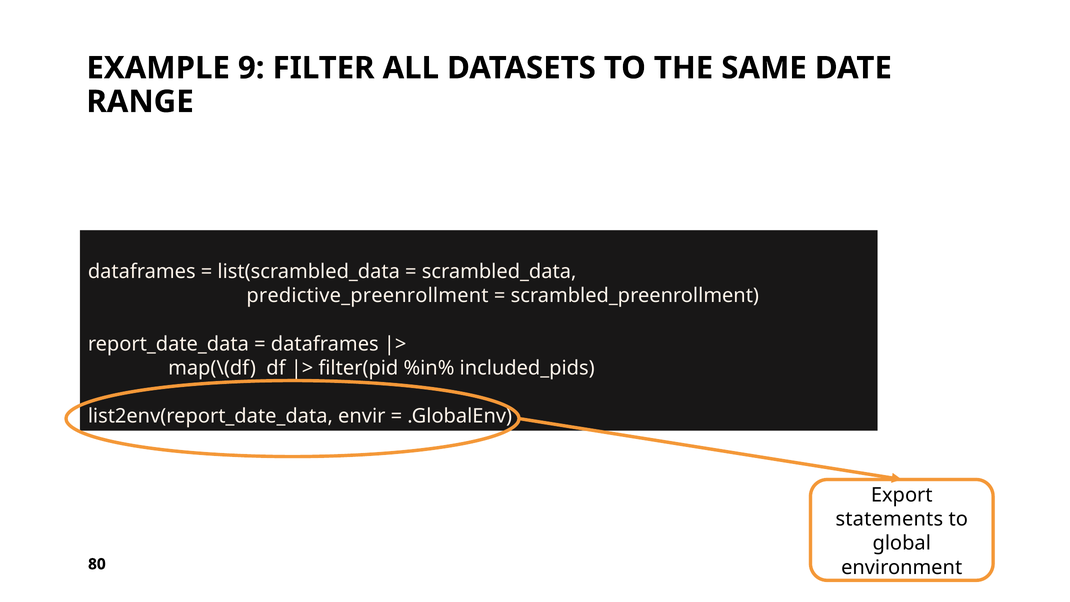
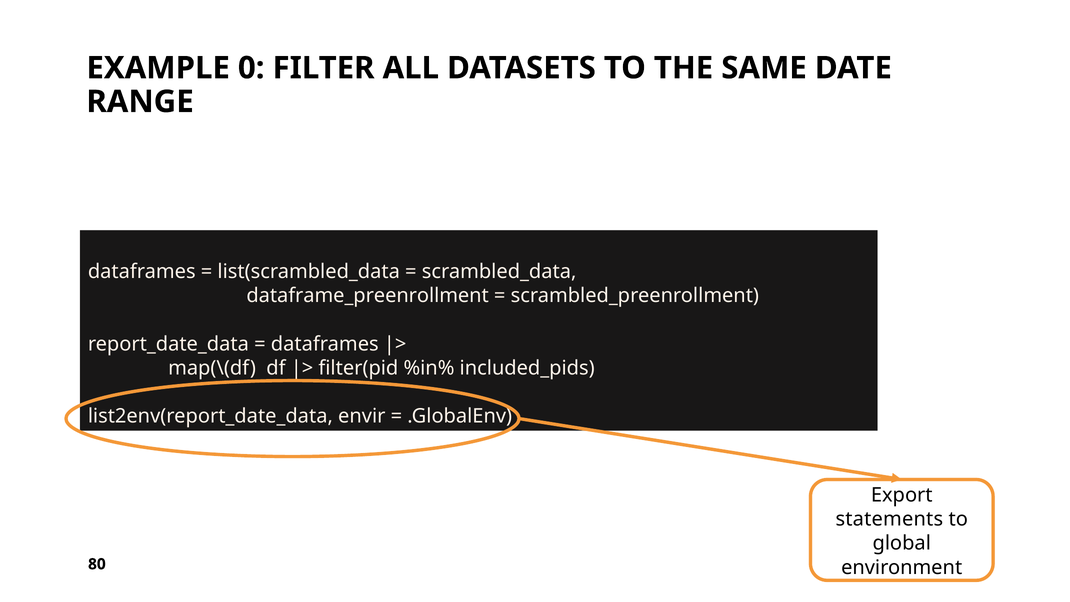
9: 9 -> 0 (251, 68)
predictive_preenrollment: predictive_preenrollment -> dataframe_preenrollment (368, 296)
